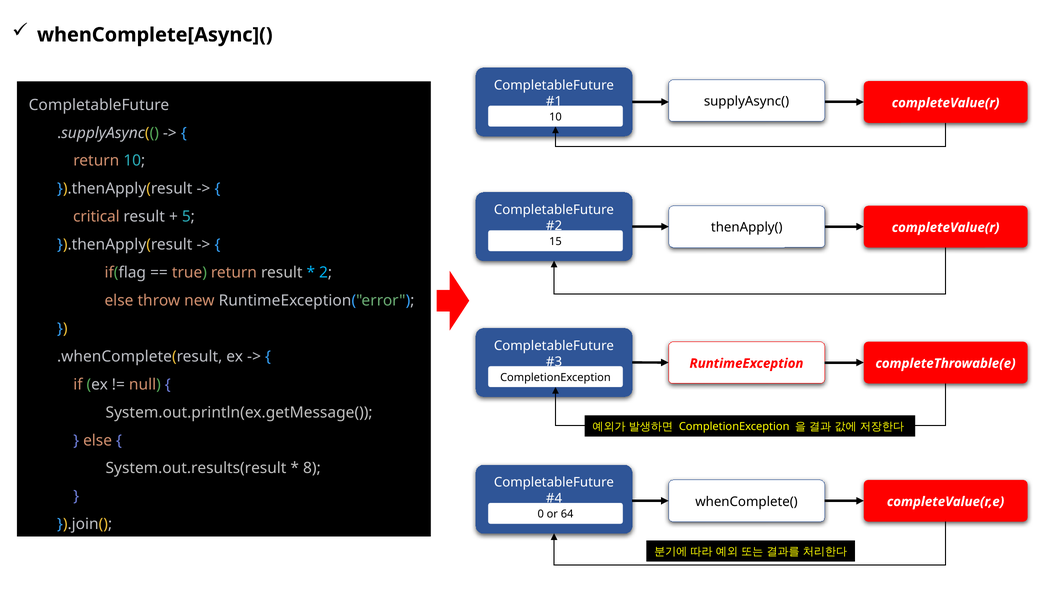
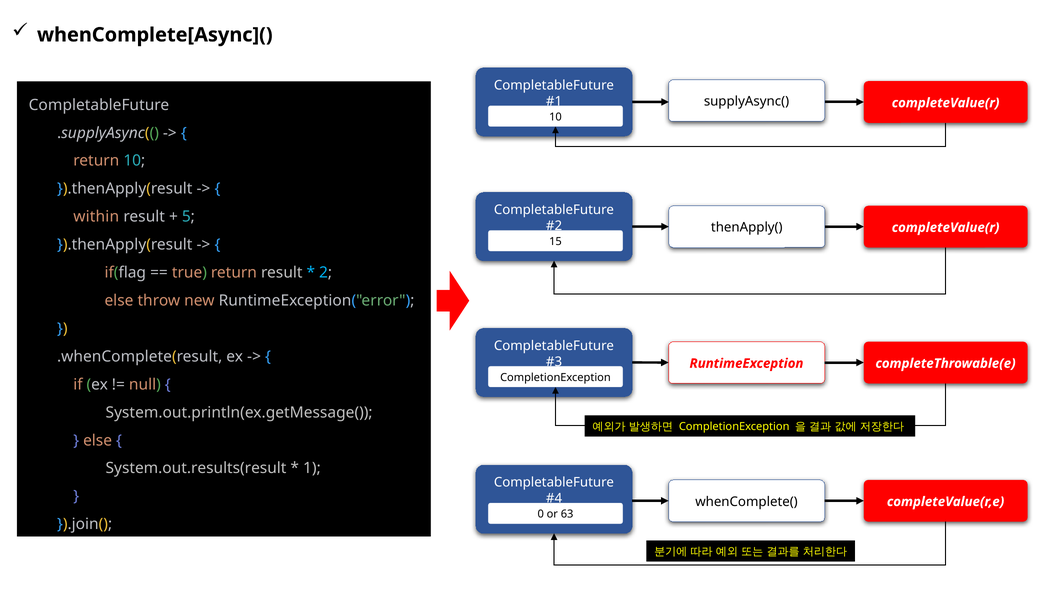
critical: critical -> within (96, 217)
8: 8 -> 1 (312, 468)
64: 64 -> 63 (567, 514)
